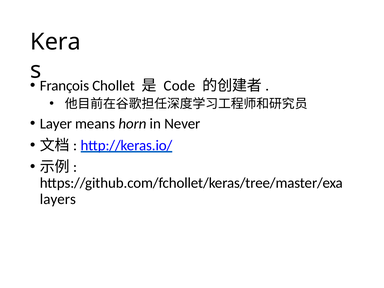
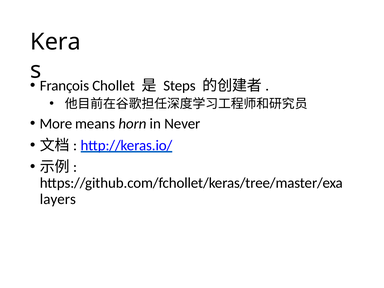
Code: Code -> Steps (180, 86)
Layer: Layer -> More (56, 124)
